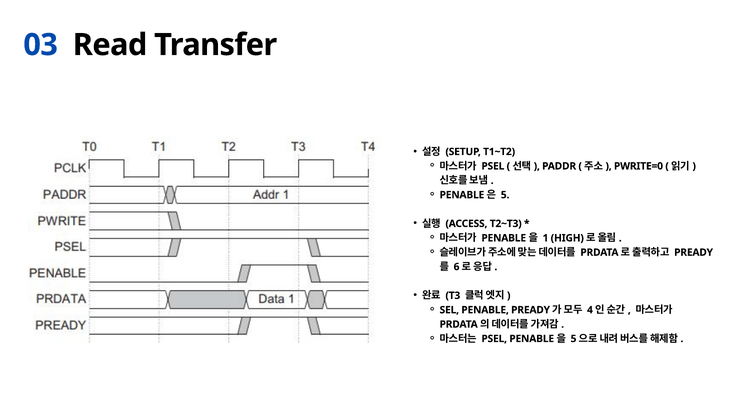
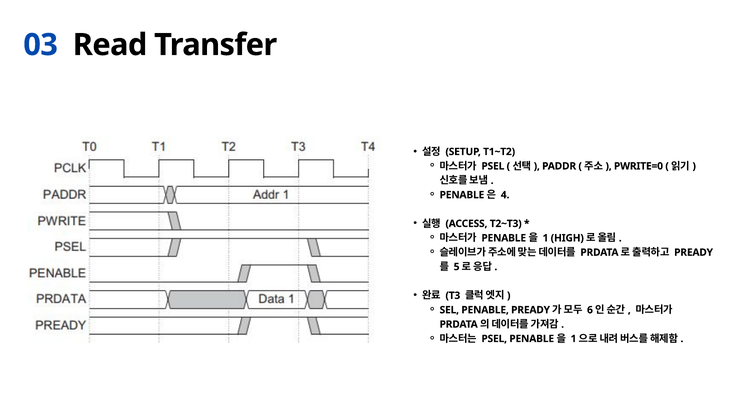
5: 5 -> 4 (505, 195)
6: 6 -> 5 (457, 267)
4: 4 -> 6 (590, 310)
5: 5 -> 1 (574, 338)
